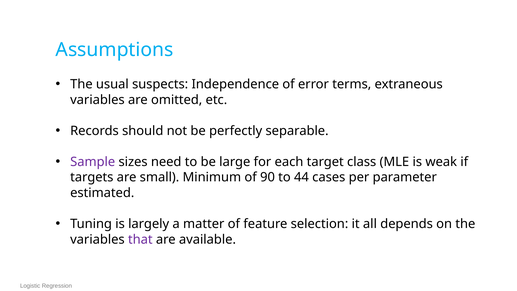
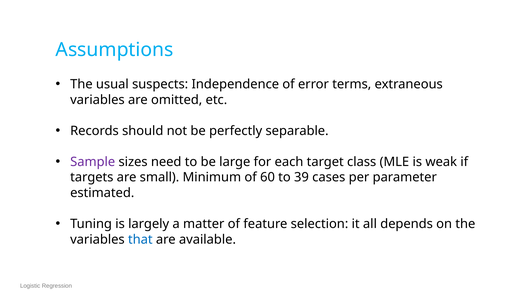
90: 90 -> 60 (267, 177)
44: 44 -> 39 (301, 177)
that colour: purple -> blue (140, 239)
